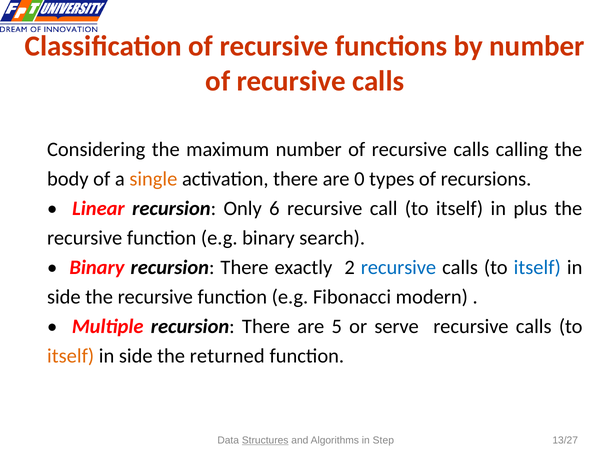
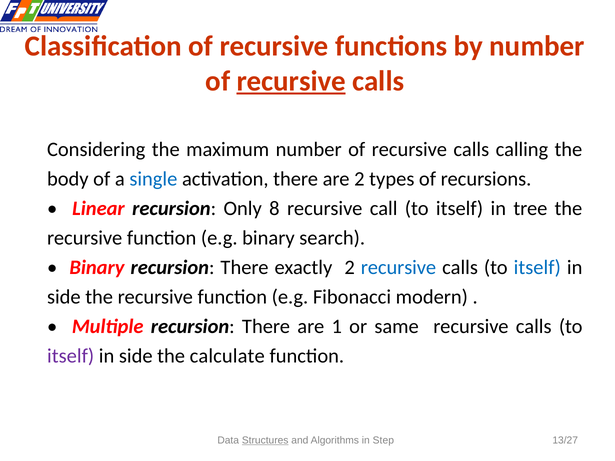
recursive underline: none -> present (291, 81)
single colour: orange -> blue (153, 179)
are 0: 0 -> 2 (359, 179)
6: 6 -> 8 (274, 209)
plus: plus -> tree (530, 209)
5: 5 -> 1 (337, 327)
serve: serve -> same (397, 327)
itself colour: orange -> purple (71, 356)
returned: returned -> calculate (227, 356)
